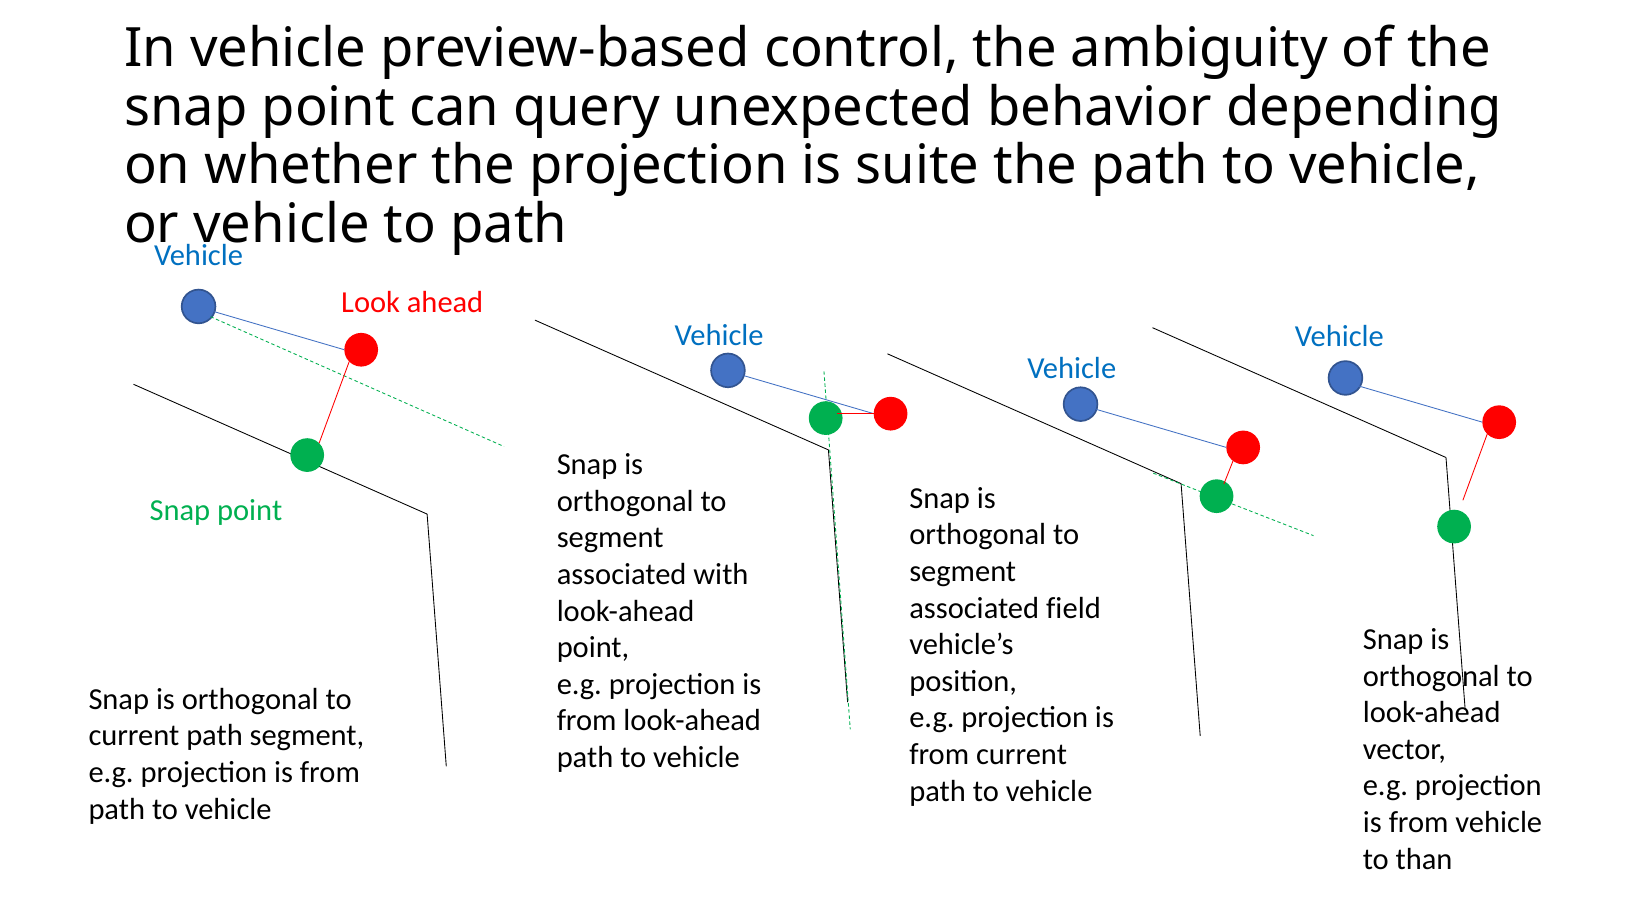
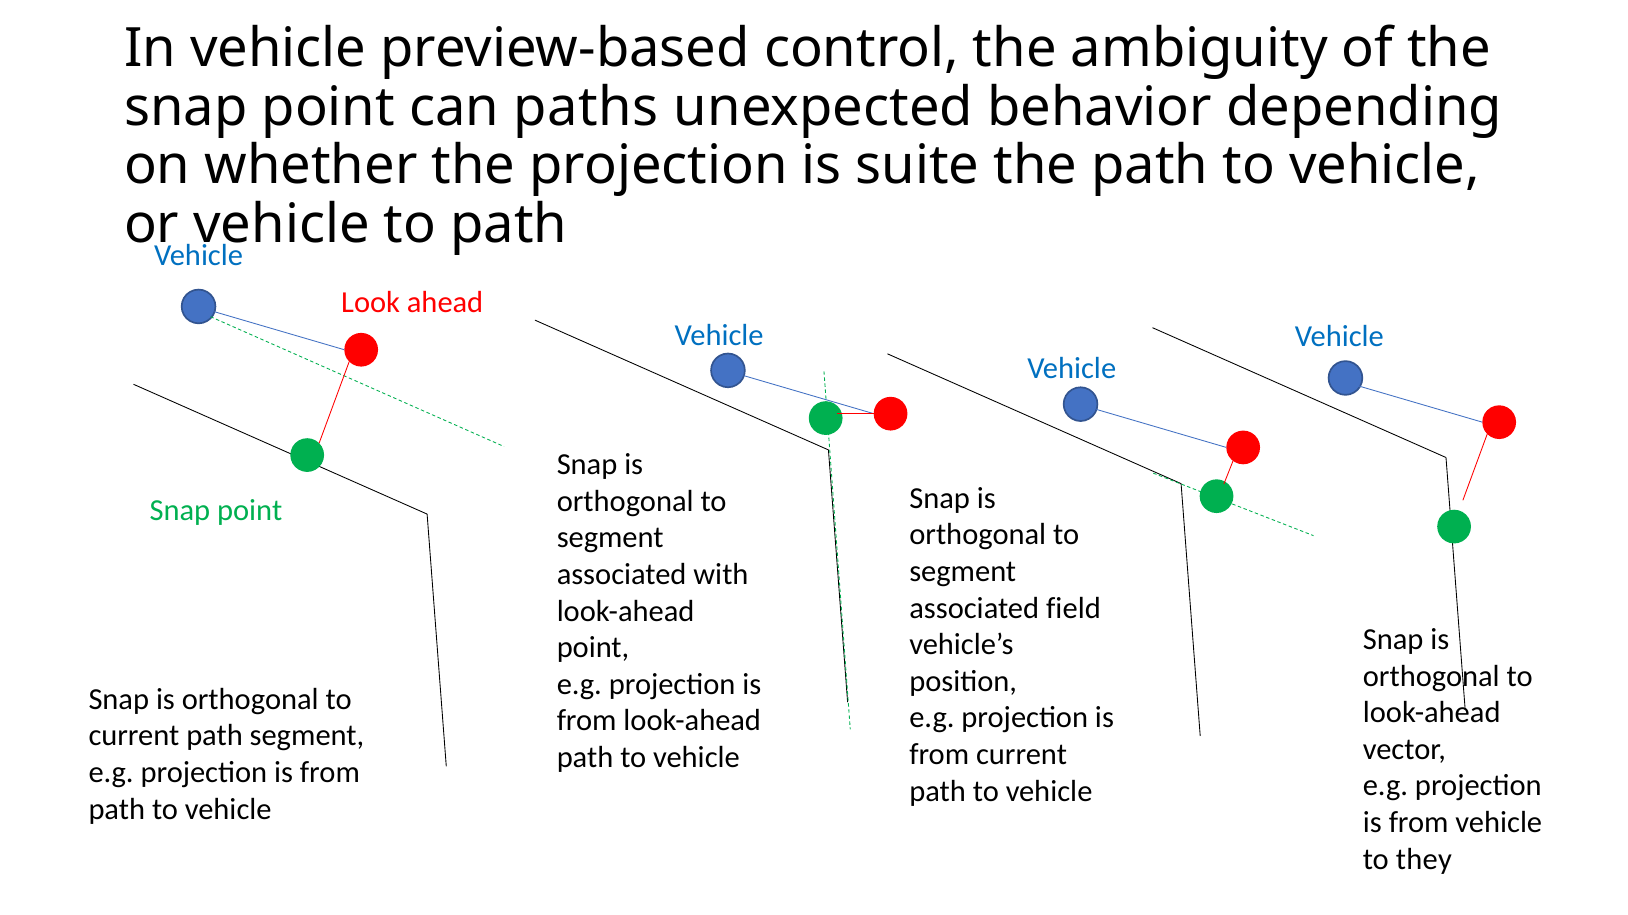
query: query -> paths (586, 108)
than: than -> they (1424, 860)
